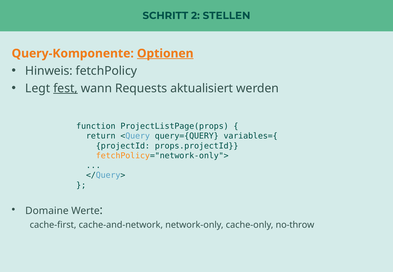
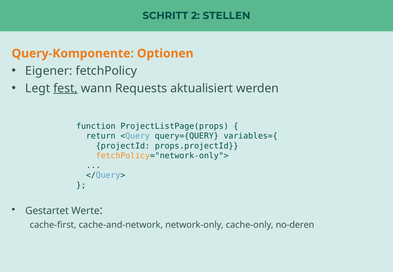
Optionen underline: present -> none (165, 53)
Hinweis: Hinweis -> Eigener (49, 71)
Domaine: Domaine -> Gestartet (47, 211)
no-throw: no-throw -> no-deren (295, 225)
